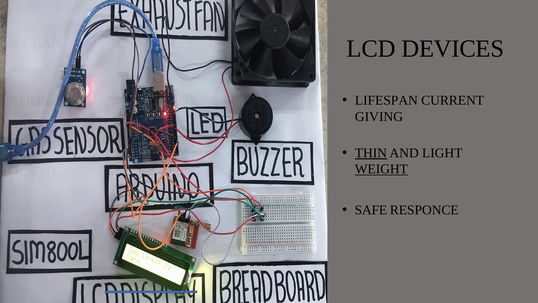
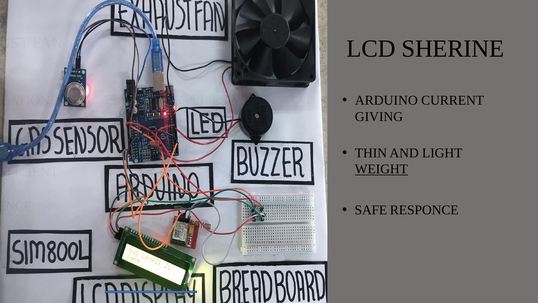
DEVICES: DEVICES -> SHERINE (453, 49)
LIFESPAN: LIFESPAN -> ARDUINO (386, 100)
THIN underline: present -> none (371, 153)
